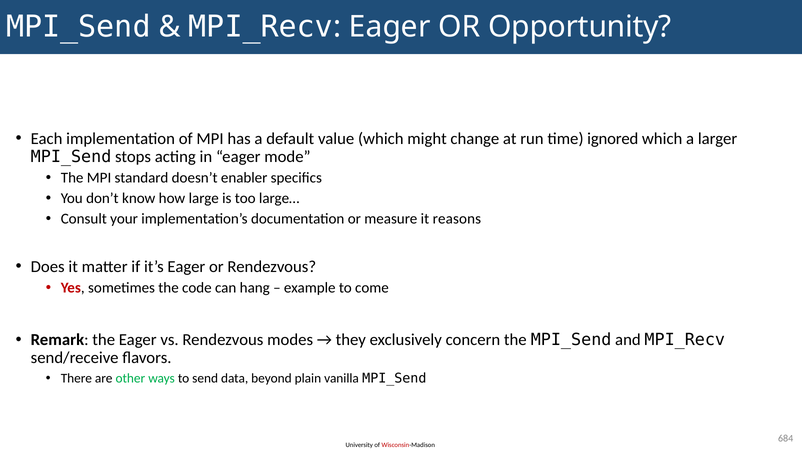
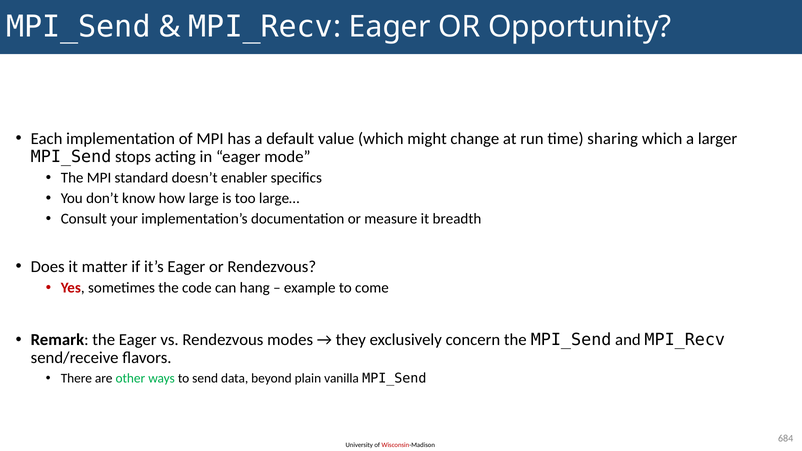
ignored: ignored -> sharing (613, 139)
reasons: reasons -> breadth (457, 219)
